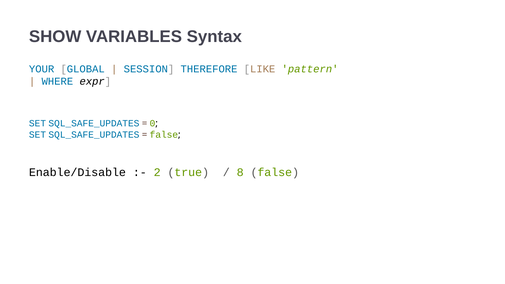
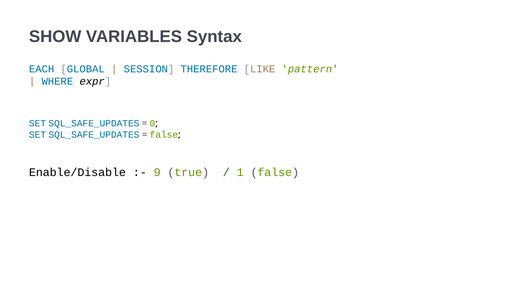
YOUR: YOUR -> EACH (42, 69)
2: 2 -> 9 (157, 172)
8: 8 -> 1 (240, 172)
